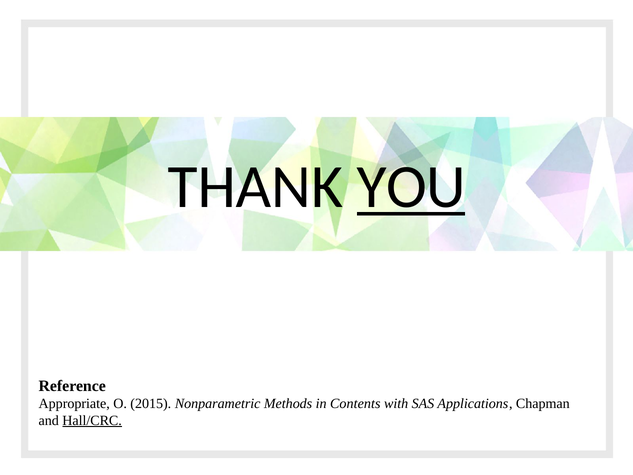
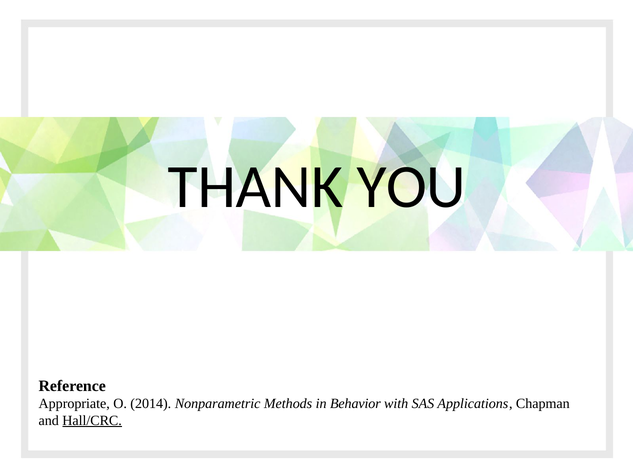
YOU underline: present -> none (411, 187)
2015: 2015 -> 2014 (151, 403)
Contents: Contents -> Behavior (355, 403)
